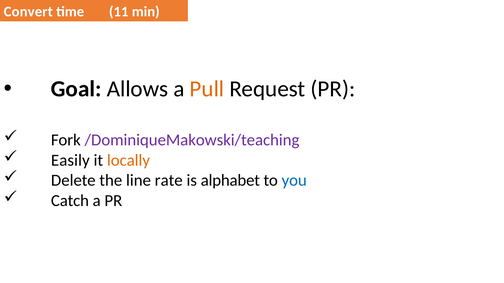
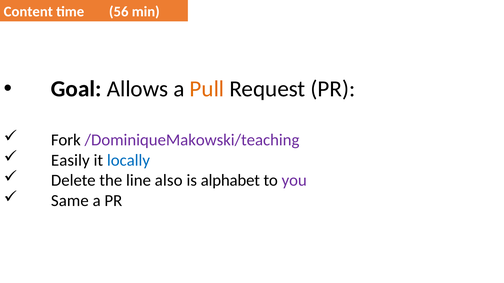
Convert: Convert -> Content (28, 12)
11: 11 -> 56 (119, 12)
locally colour: orange -> blue (128, 161)
rate: rate -> also (169, 181)
you colour: blue -> purple (294, 181)
Catch: Catch -> Same (70, 201)
